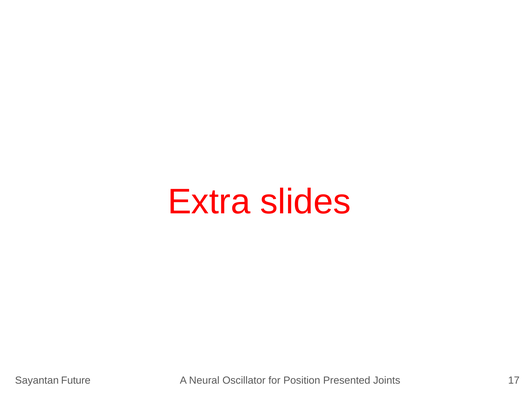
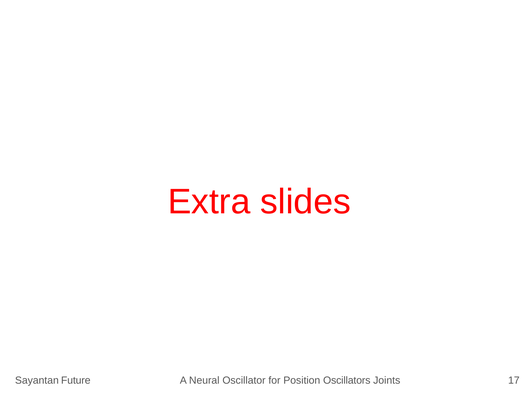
Presented: Presented -> Oscillators (347, 380)
